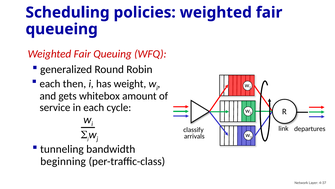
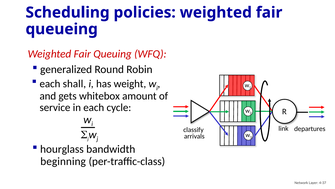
then: then -> shall (74, 84)
tunneling: tunneling -> hourglass (62, 149)
